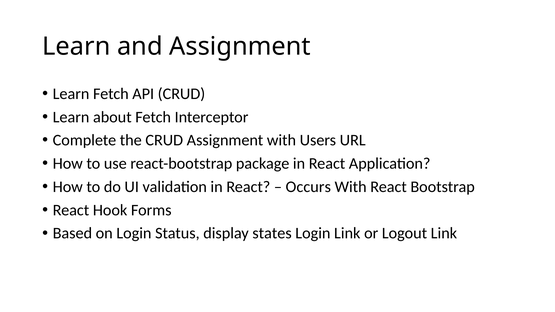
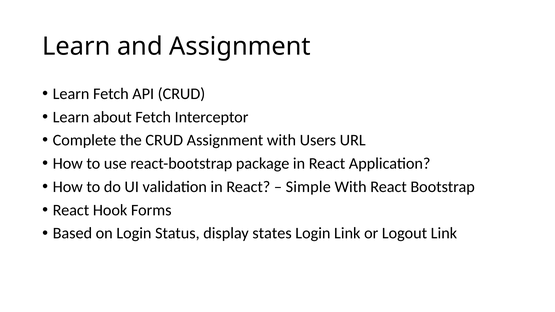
Occurs: Occurs -> Simple (308, 187)
